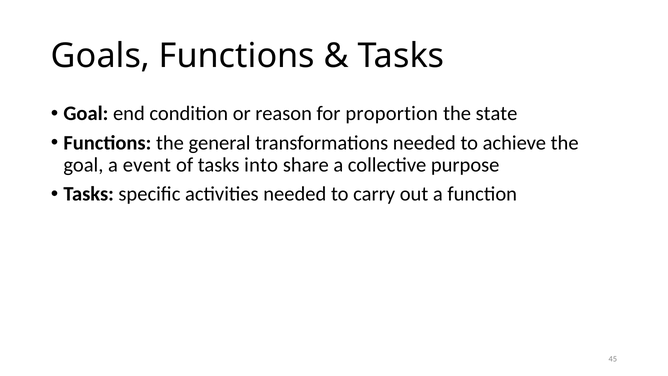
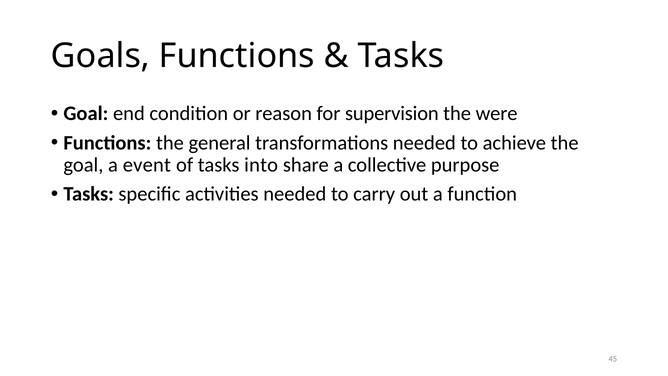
proportion: proportion -> supervision (392, 114)
state: state -> were (497, 114)
